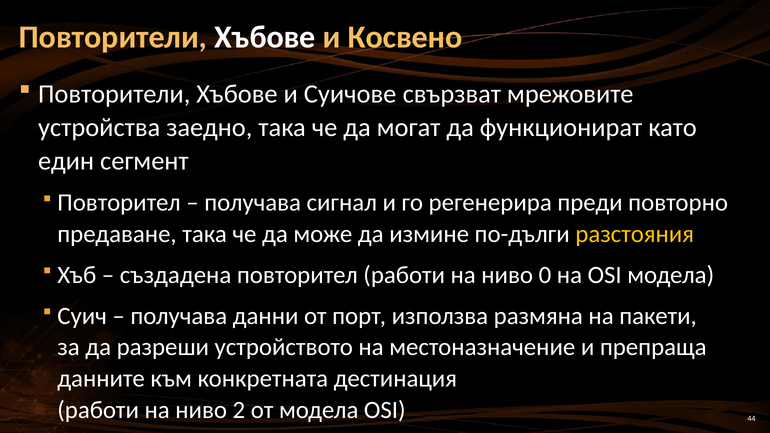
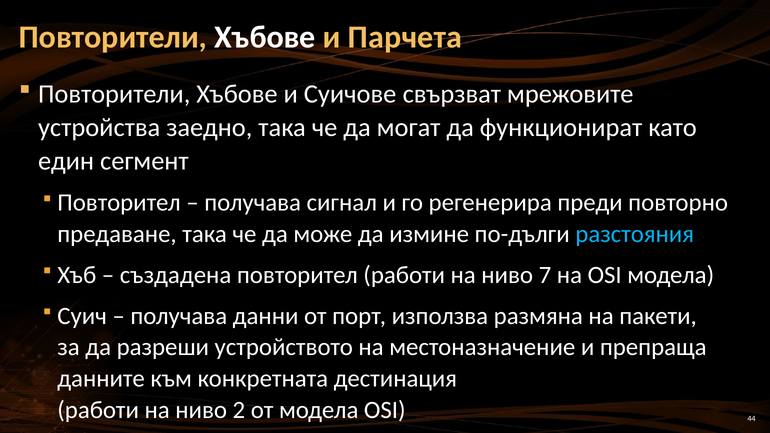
Косвено: Косвено -> Парчета (405, 37)
разстояния colour: yellow -> light blue (635, 234)
0: 0 -> 7 (545, 275)
